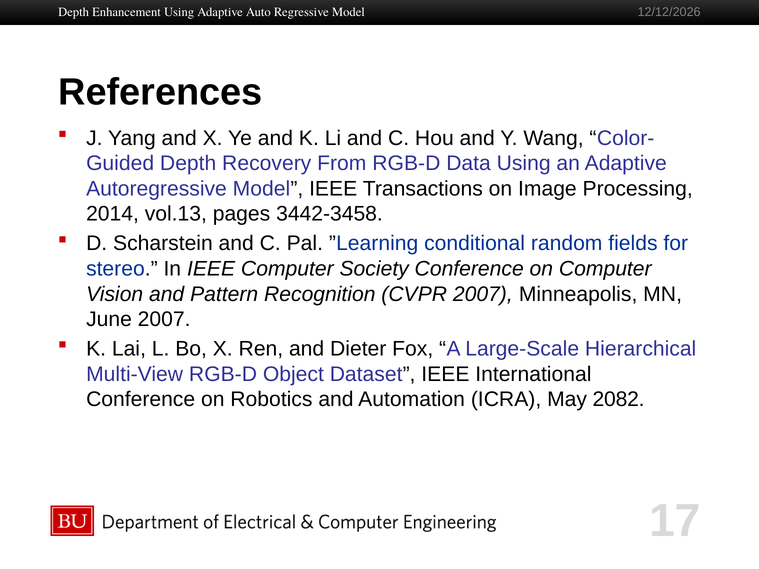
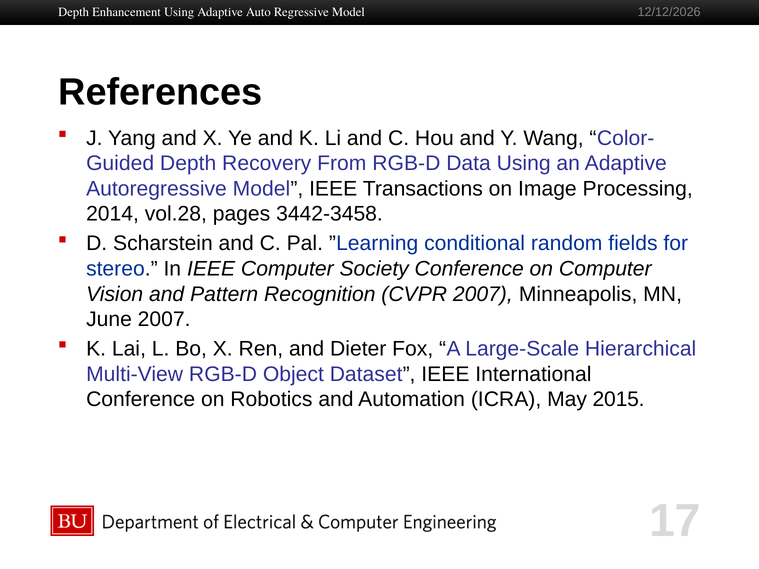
vol.13: vol.13 -> vol.28 (176, 214)
2082: 2082 -> 2015 (619, 400)
